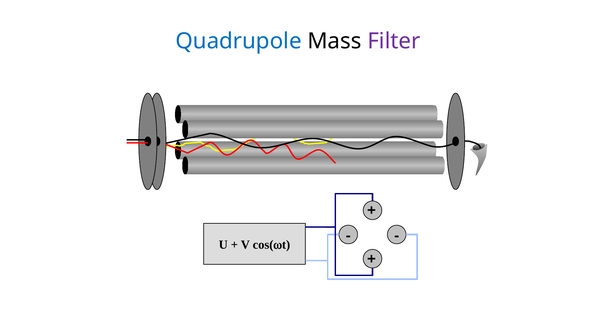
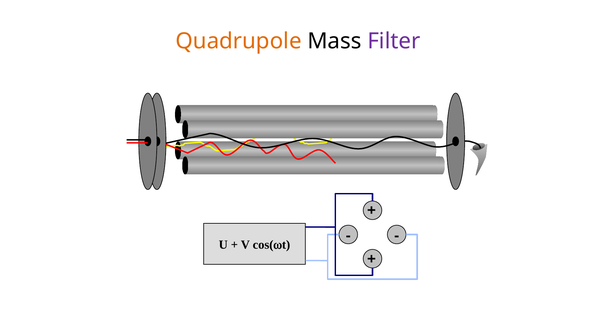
Quadrupole colour: blue -> orange (239, 41)
